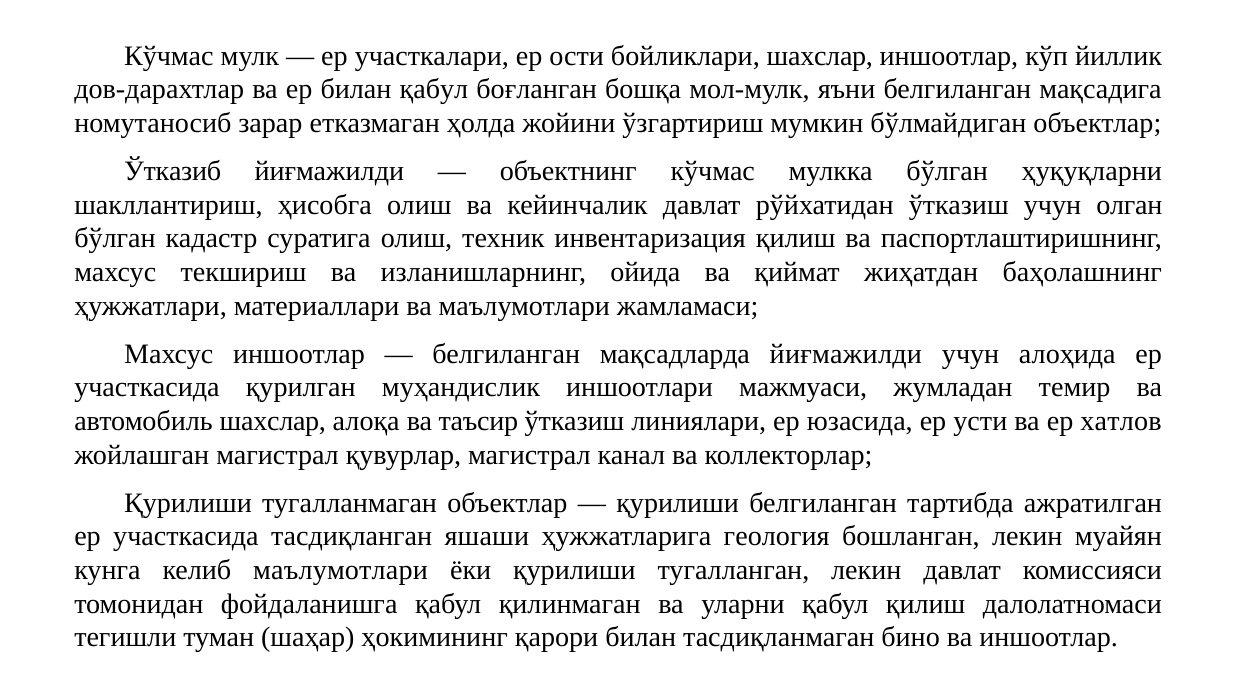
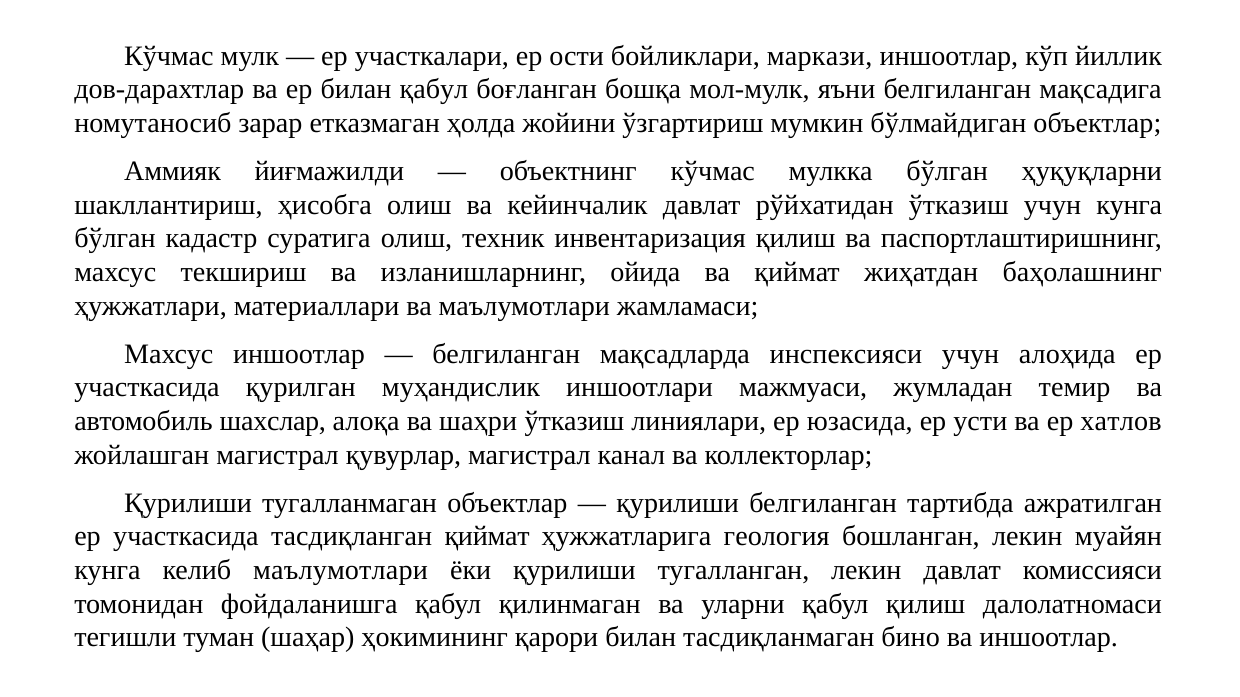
бойликлари шахслар: шахслар -> маркази (820, 56)
Ўтказиб: Ўтказиб -> Аммияк (173, 171)
учун олган: олган -> кунга (1129, 205)
мақсадларда йиғмажилди: йиғмажилди -> инспексияси (846, 354)
таъсир: таъсир -> шаҳри (478, 422)
тасдиқланган яшаши: яшаши -> қиймат (487, 537)
